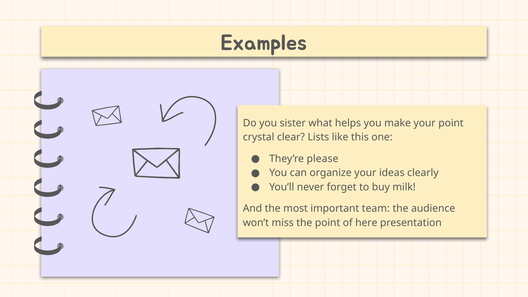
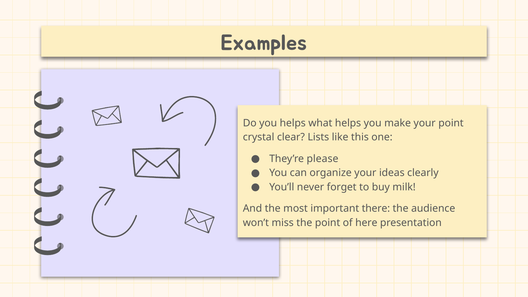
you sister: sister -> helps (293, 123)
team: team -> there (376, 209)
